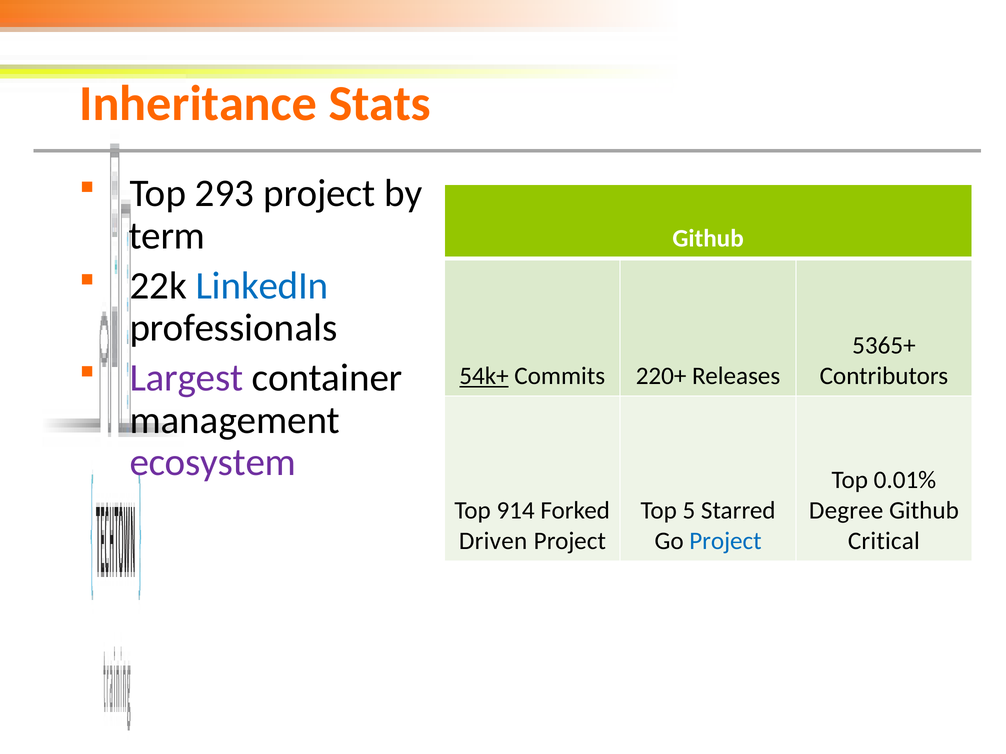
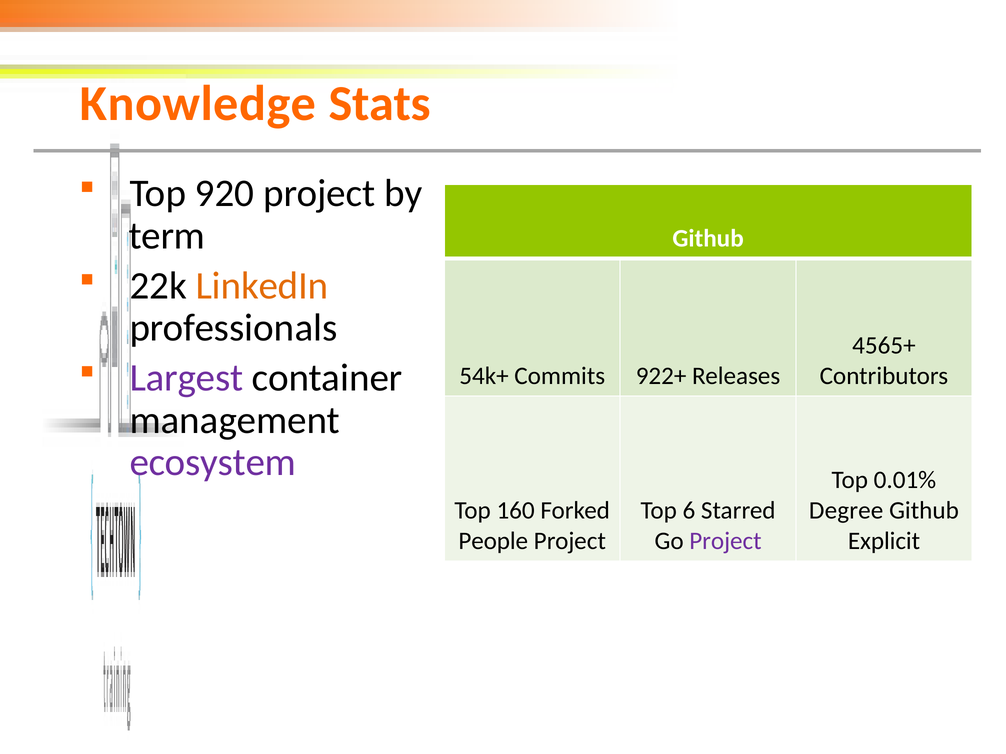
Inheritance: Inheritance -> Knowledge (198, 104)
293: 293 -> 920 (225, 194)
LinkedIn colour: blue -> orange (262, 286)
5365+: 5365+ -> 4565+ (884, 346)
54k+ underline: present -> none (484, 376)
220+: 220+ -> 922+ (661, 376)
914: 914 -> 160 (516, 511)
5: 5 -> 6 (689, 511)
Driven: Driven -> People (493, 542)
Project colour: blue -> purple (725, 542)
Critical: Critical -> Explicit (884, 542)
